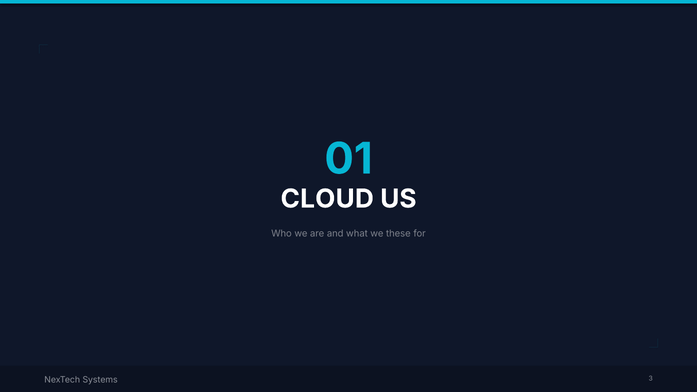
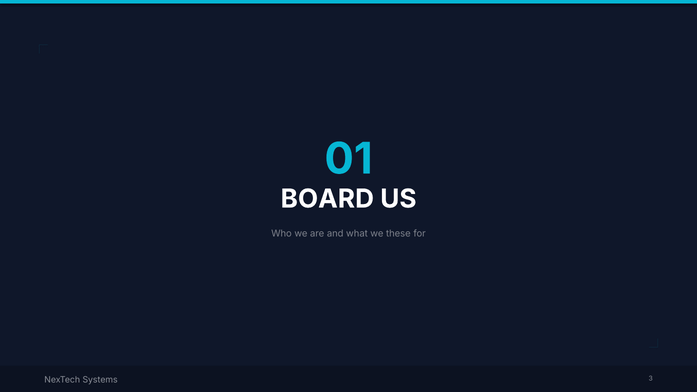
CLOUD: CLOUD -> BOARD (327, 199)
